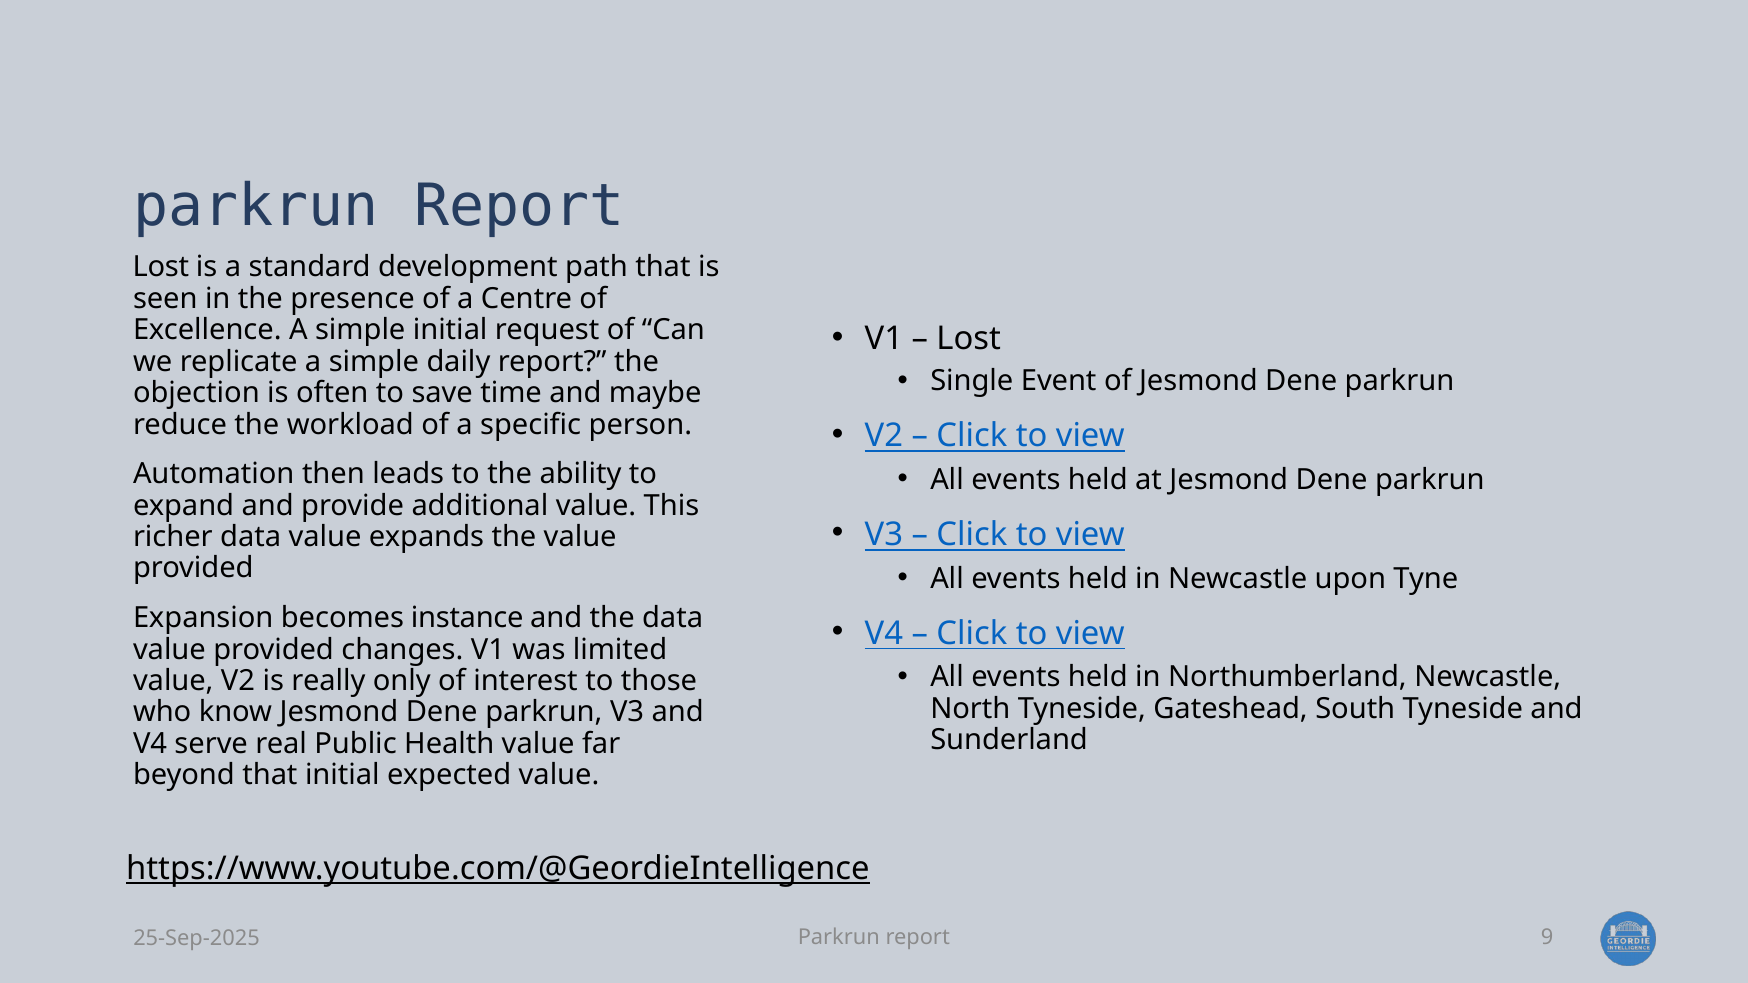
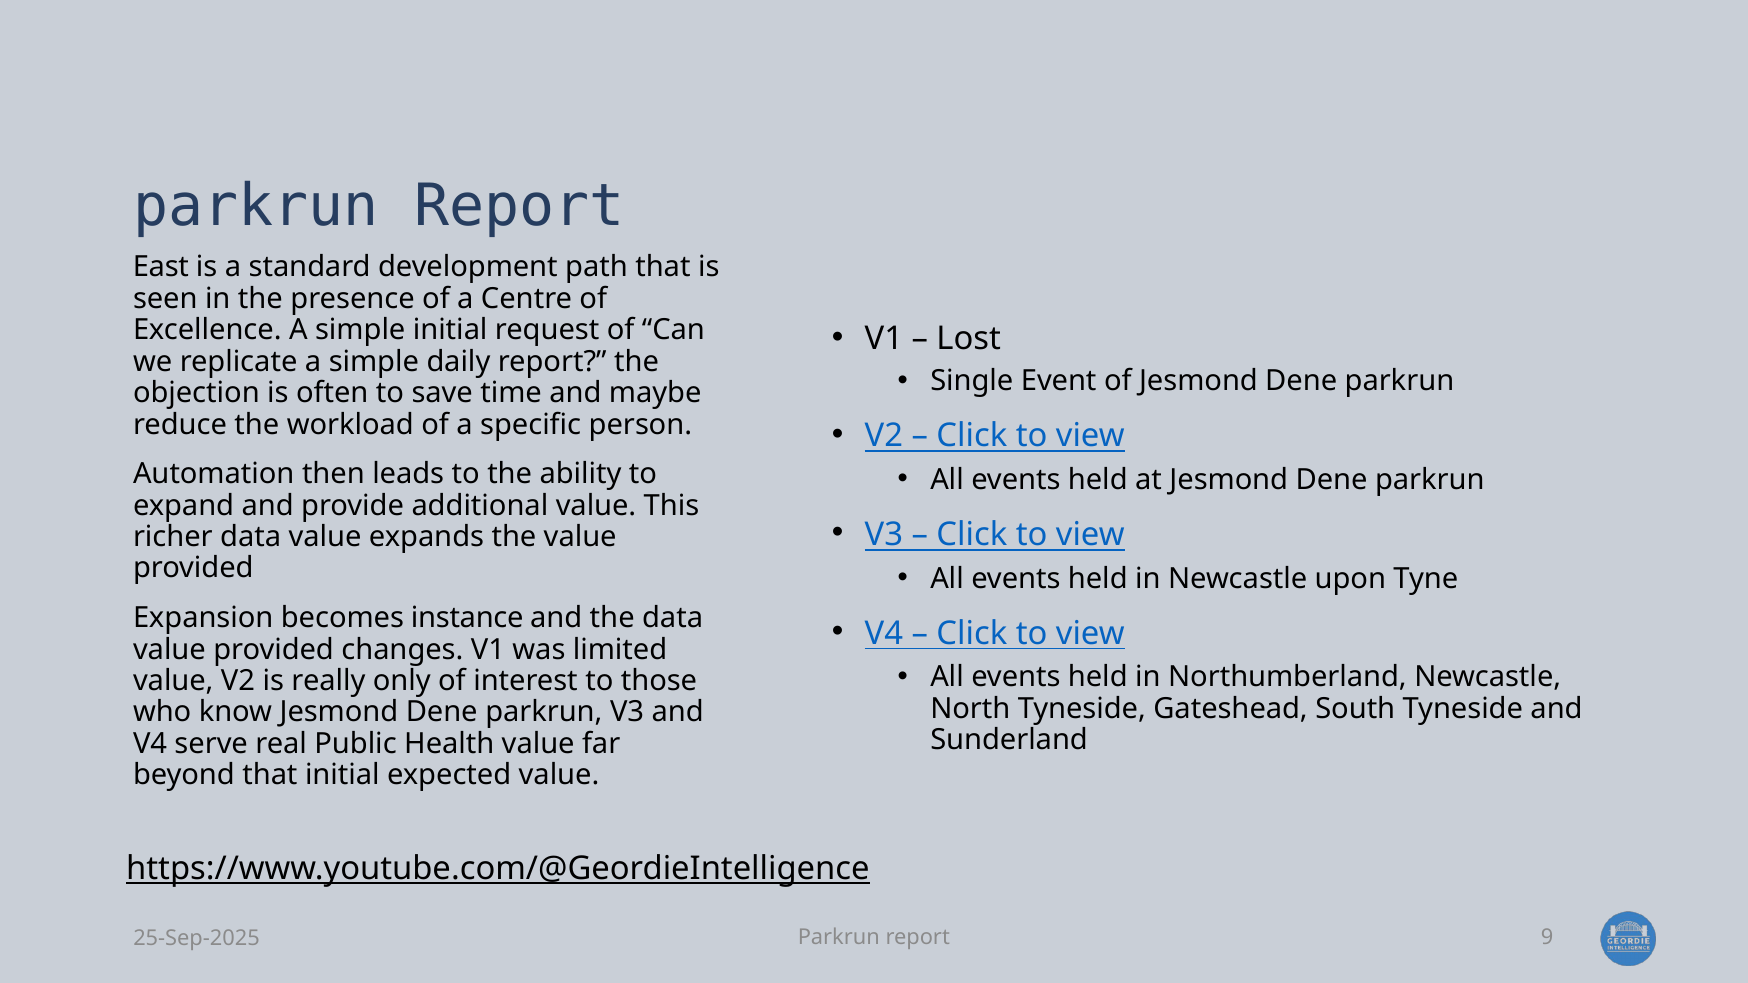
Lost: Lost -> East (161, 267)
